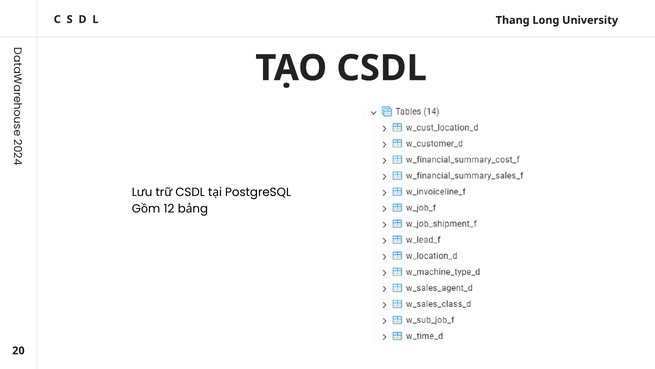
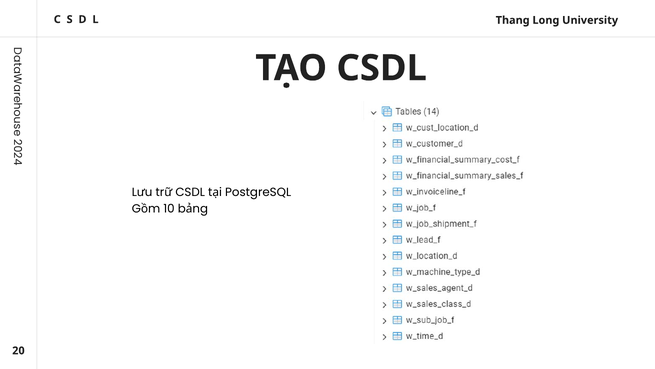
12: 12 -> 10 (169, 209)
